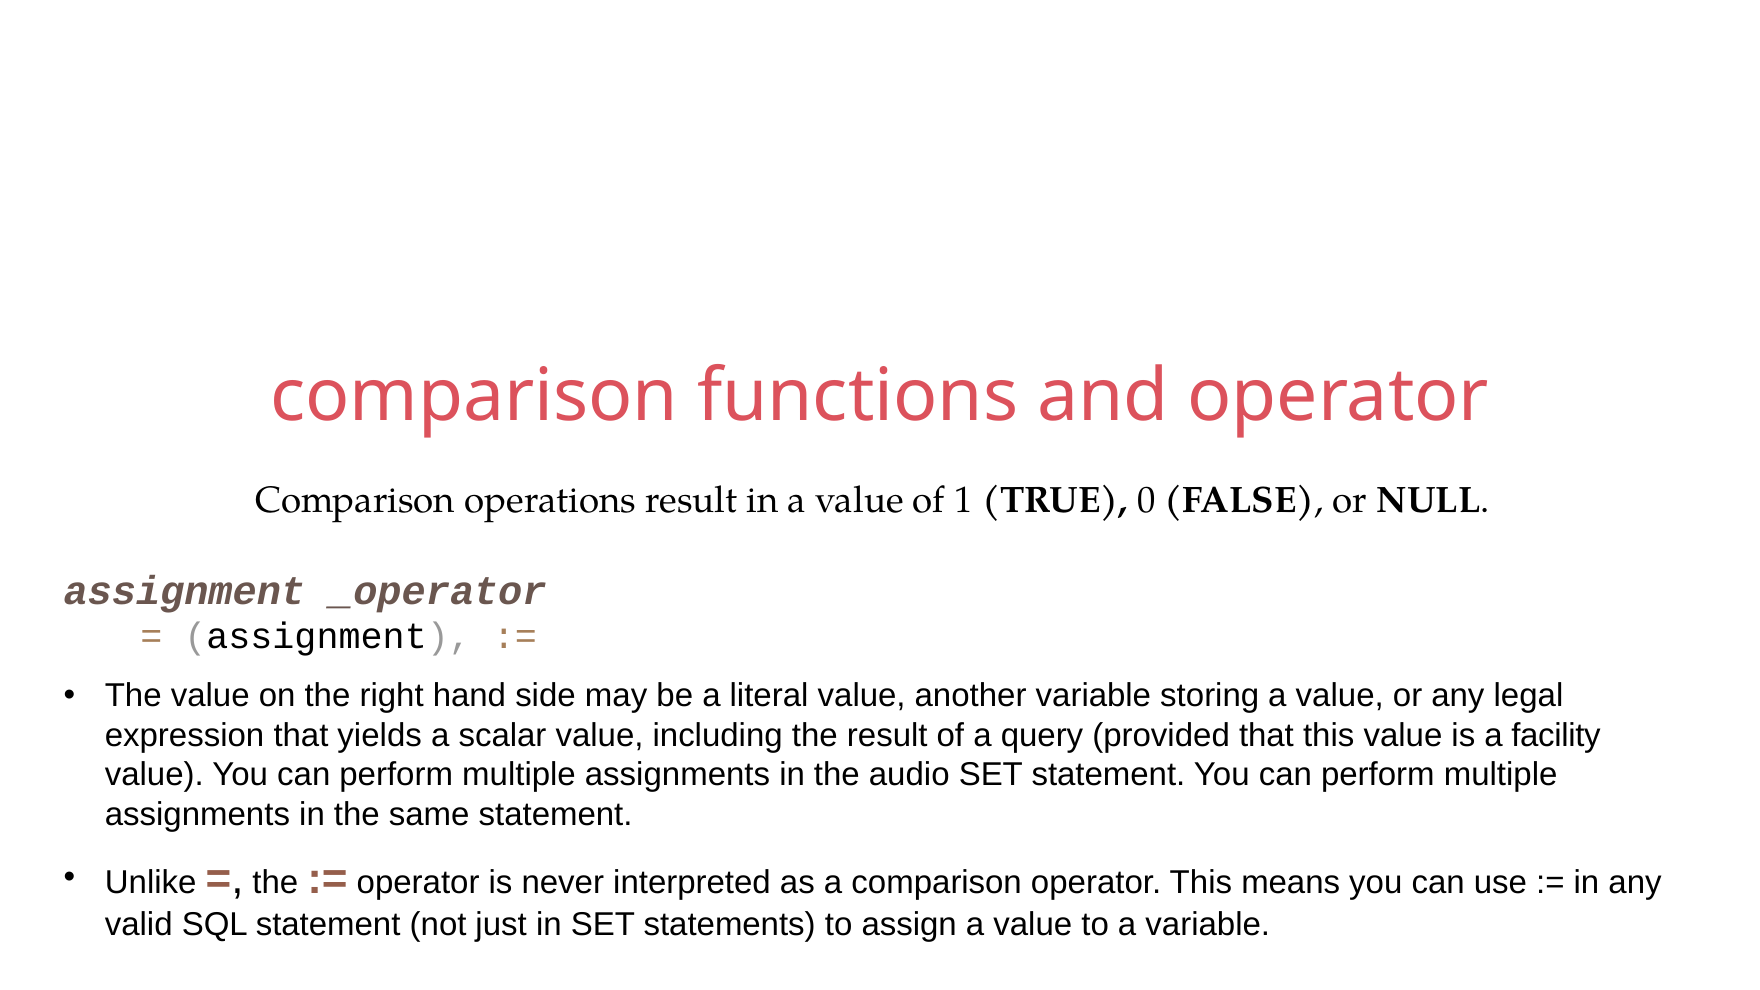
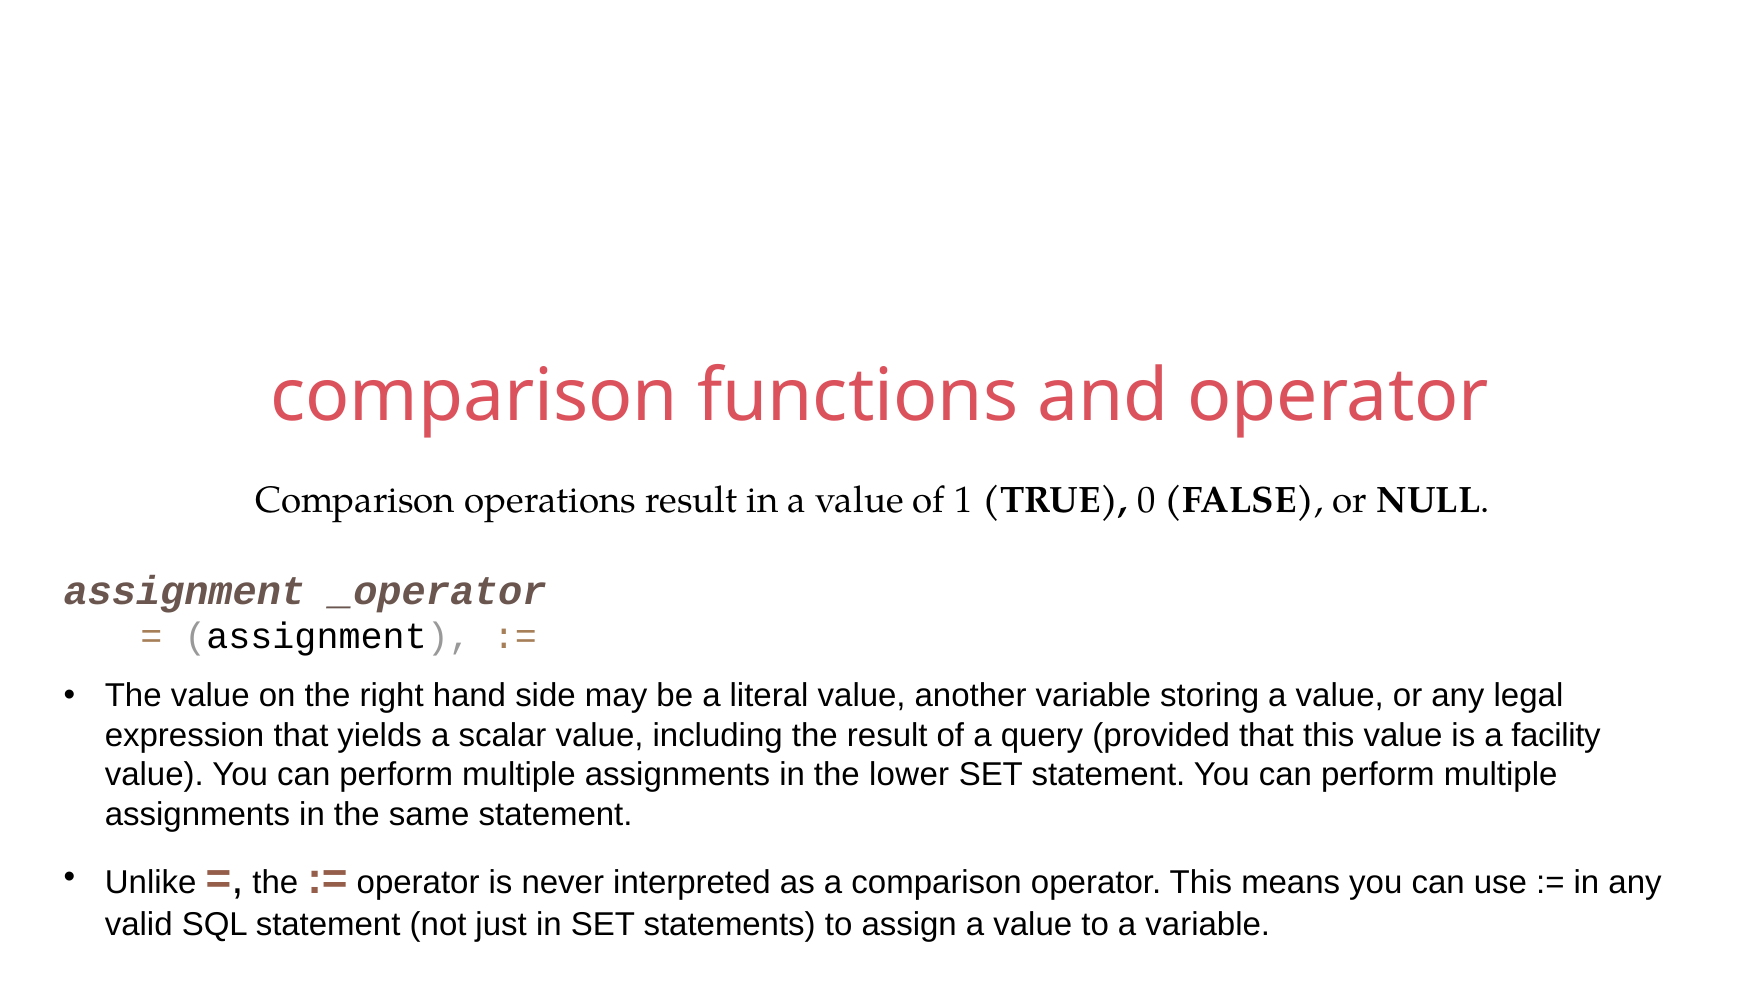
audio: audio -> lower (909, 775)
